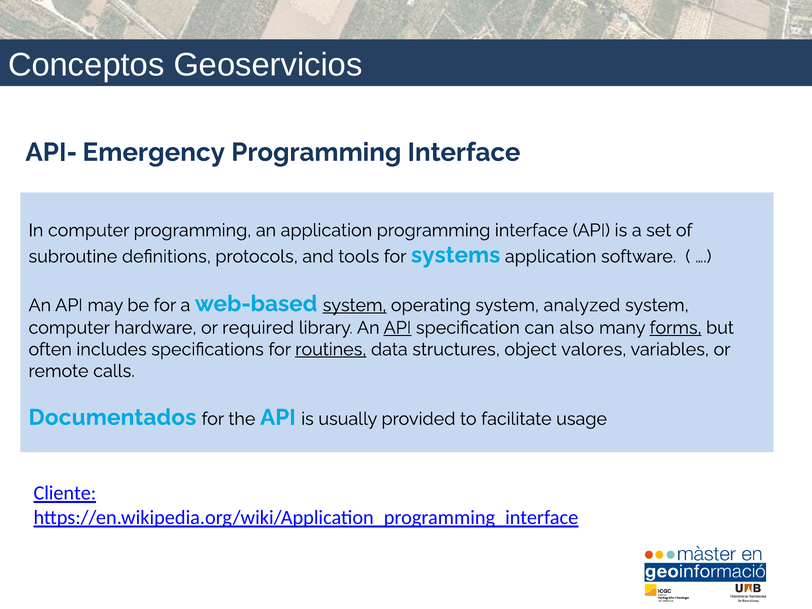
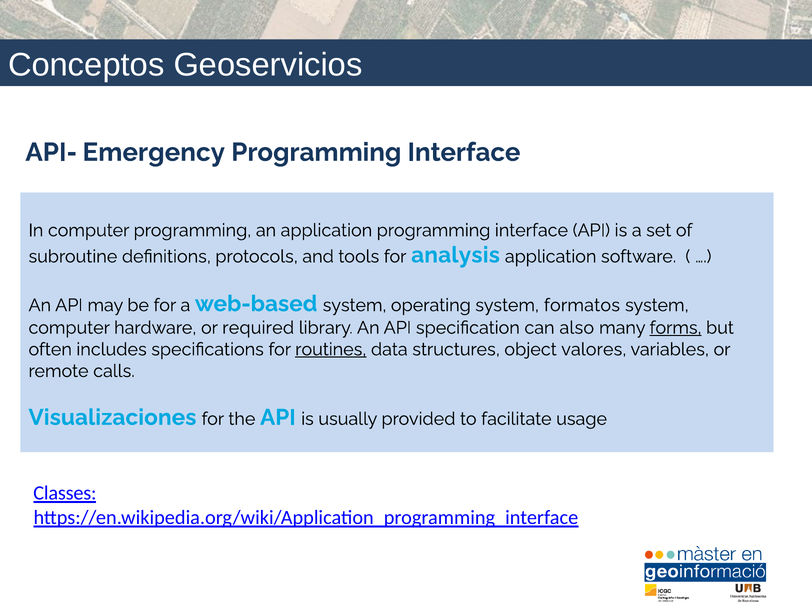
systems: systems -> analysis (456, 255)
system underline: present -> none (355, 305)
analyzed: analyzed -> formatos (582, 305)
API underline: present -> none (397, 328)
Documentados: Documentados -> Visualizaciones (112, 417)
Cliente: Cliente -> Classes (65, 493)
